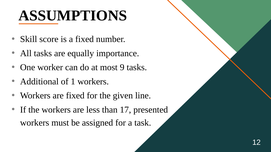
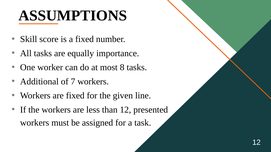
9: 9 -> 8 (122, 68)
1: 1 -> 7 (73, 82)
than 17: 17 -> 12 (125, 110)
